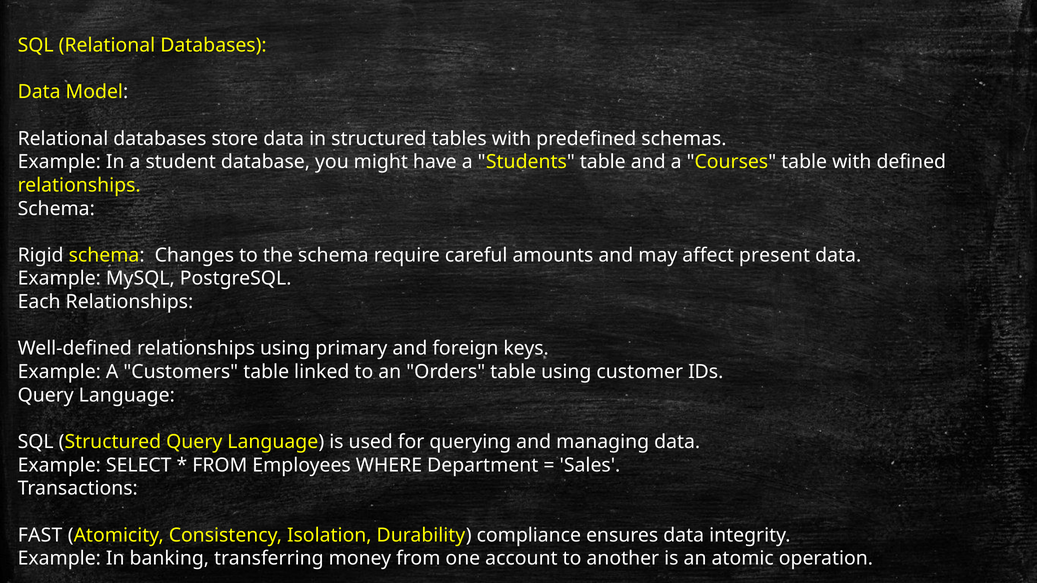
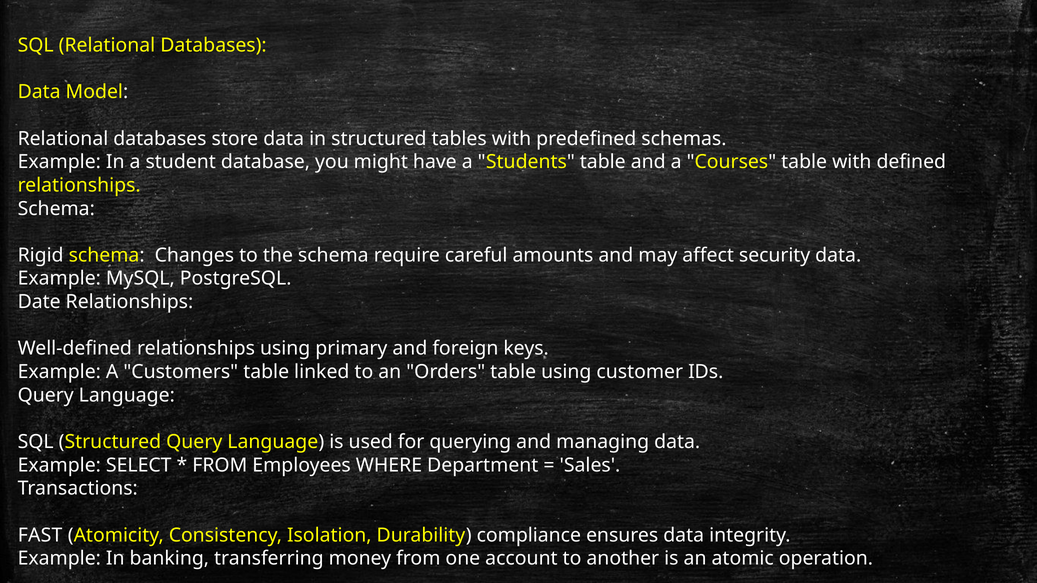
present: present -> security (775, 255)
Each: Each -> Date (39, 302)
